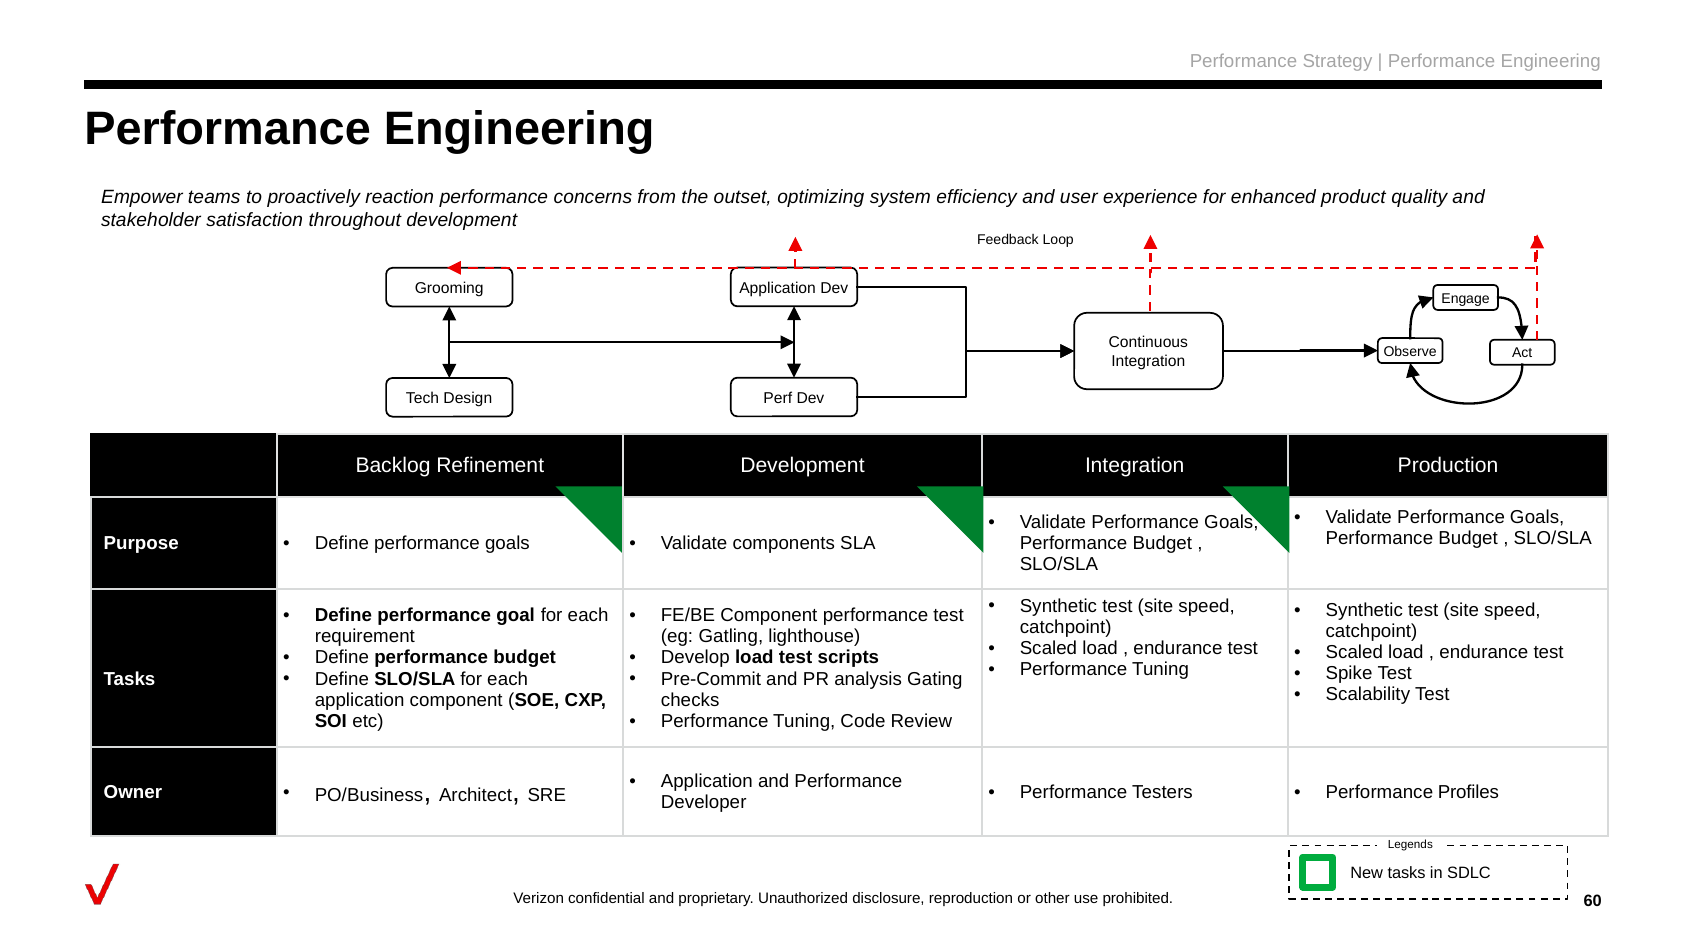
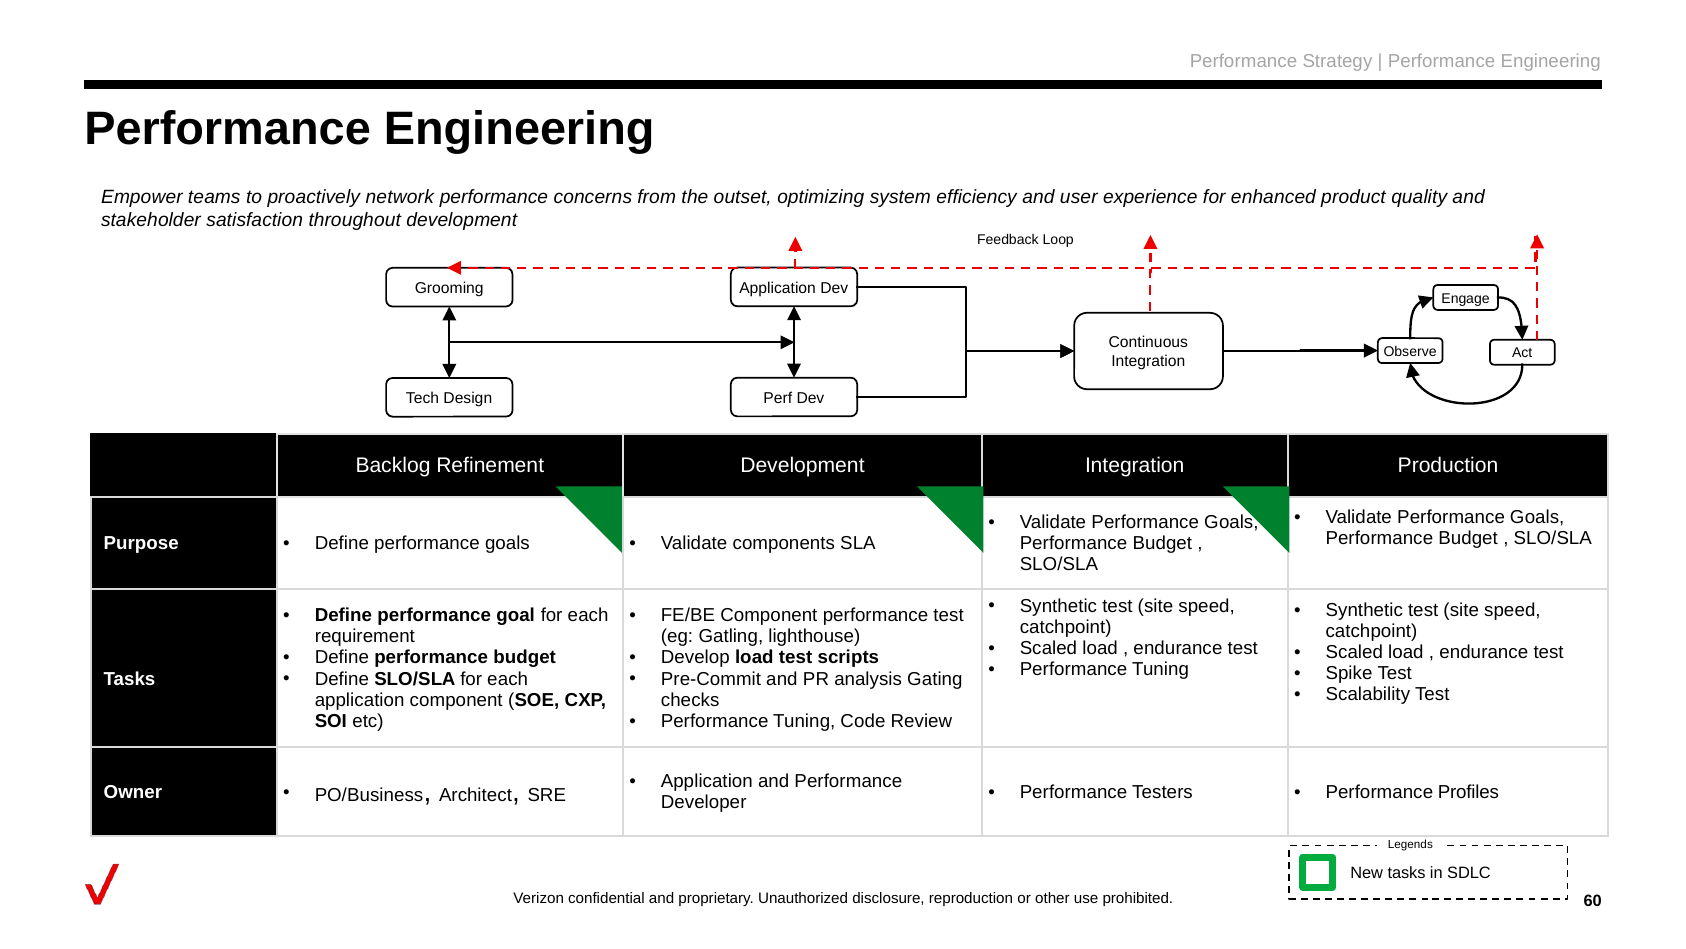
reaction: reaction -> network (400, 197)
